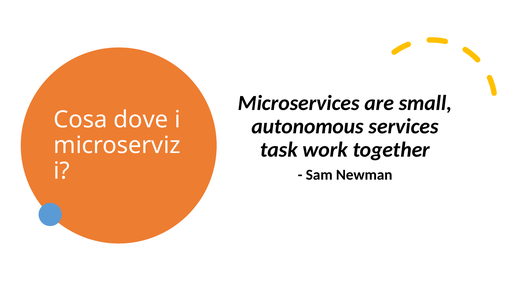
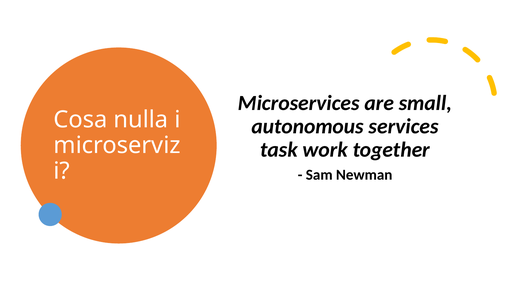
dove: dove -> nulla (141, 120)
